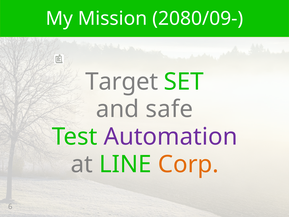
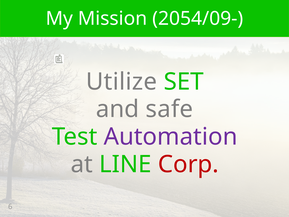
2080/09-: 2080/09- -> 2054/09- (198, 19)
Target: Target -> Utilize (121, 82)
Corp colour: orange -> red (188, 164)
